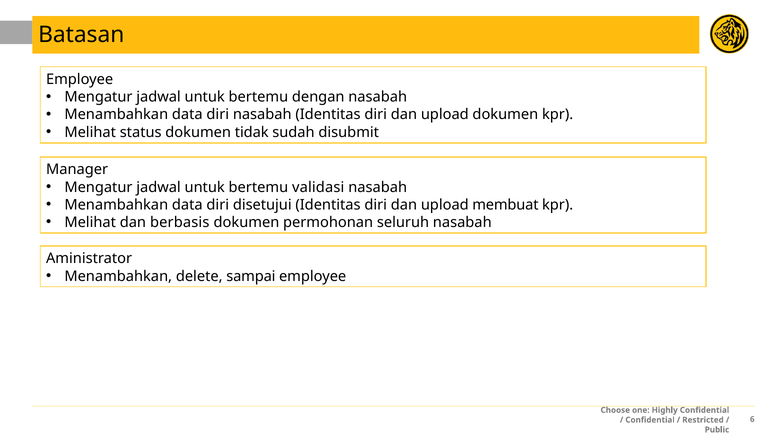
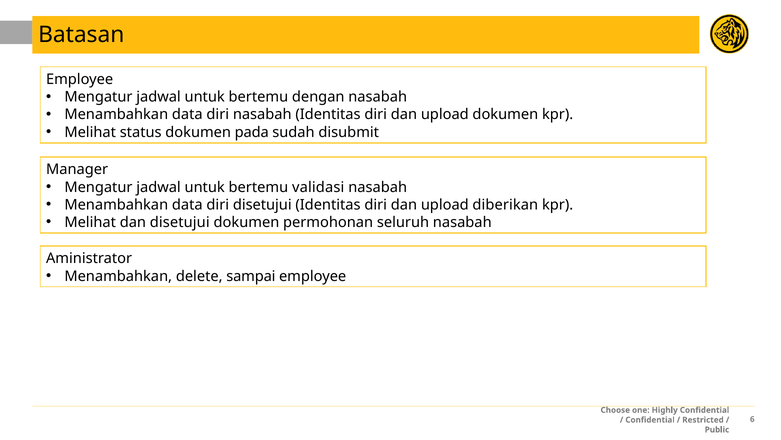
tidak: tidak -> pada (252, 132)
membuat: membuat -> diberikan (505, 205)
dan berbasis: berbasis -> disetujui (180, 222)
